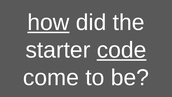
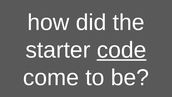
how underline: present -> none (48, 22)
